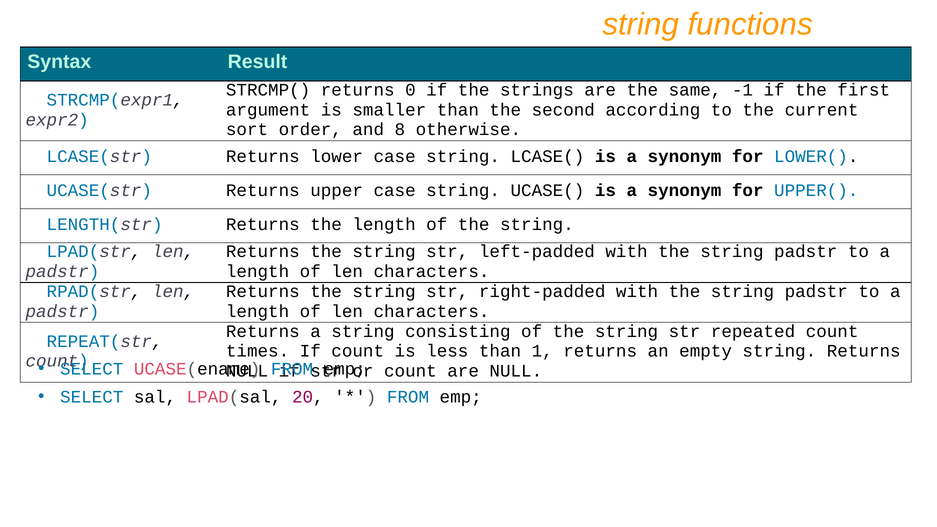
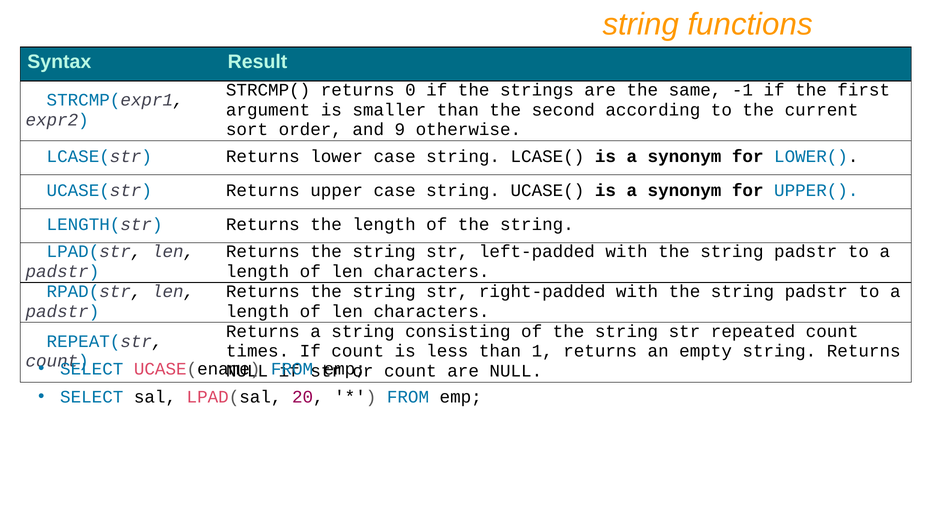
8: 8 -> 9 (400, 130)
